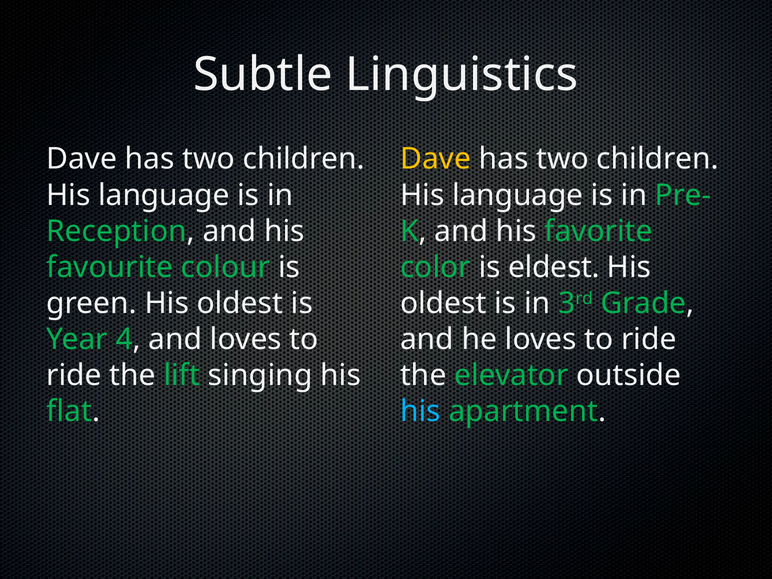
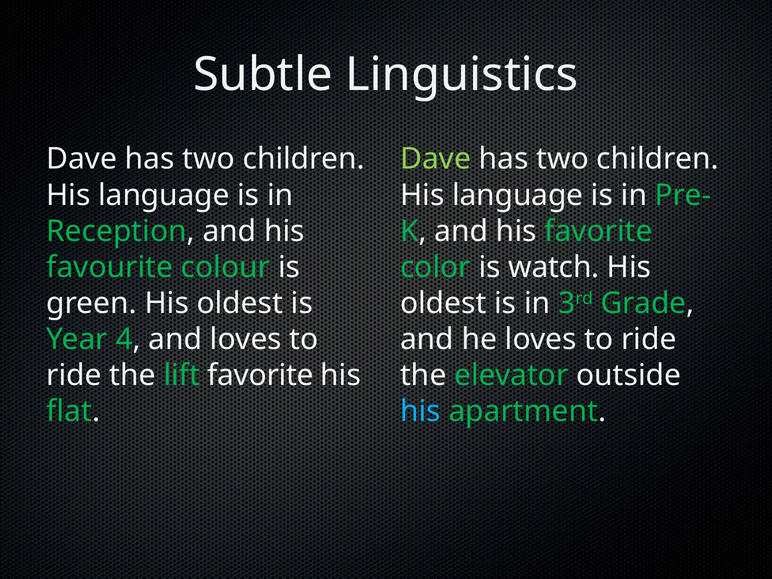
Dave colour: yellow -> light green (436, 159)
eldest: eldest -> watch (554, 267)
lift singing: singing -> favorite (260, 375)
